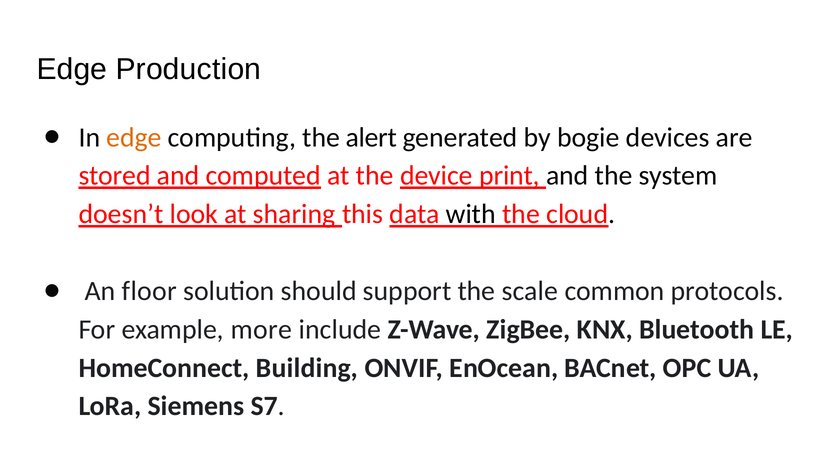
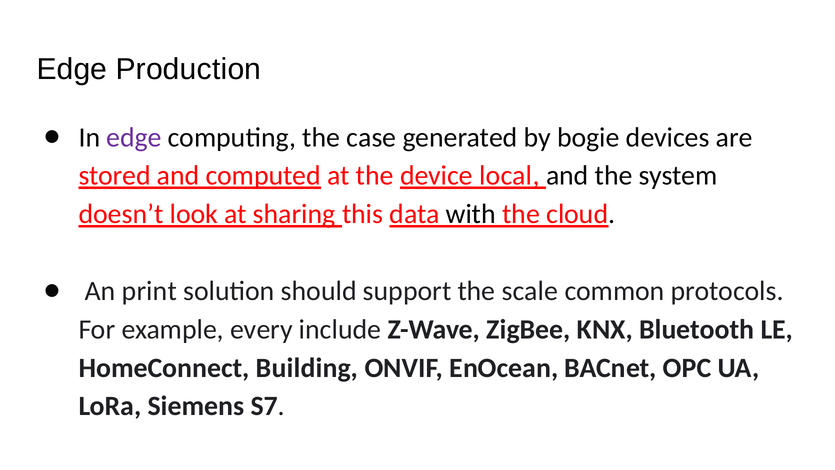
edge colour: orange -> purple (134, 137)
alert: alert -> case (371, 137)
print: print -> local (509, 176)
floor: floor -> print (149, 291)
more: more -> every (261, 329)
